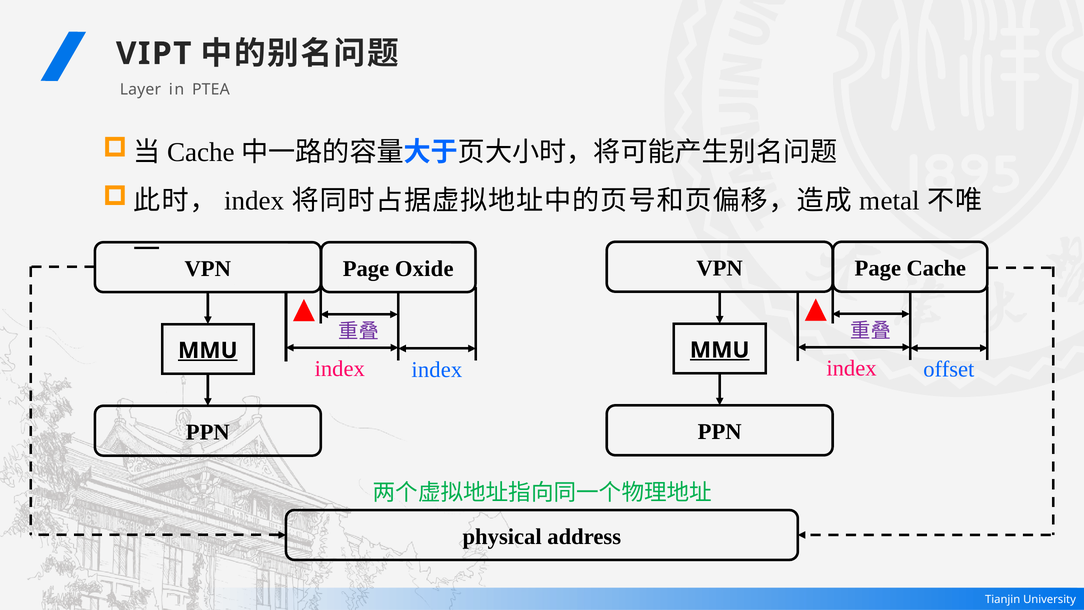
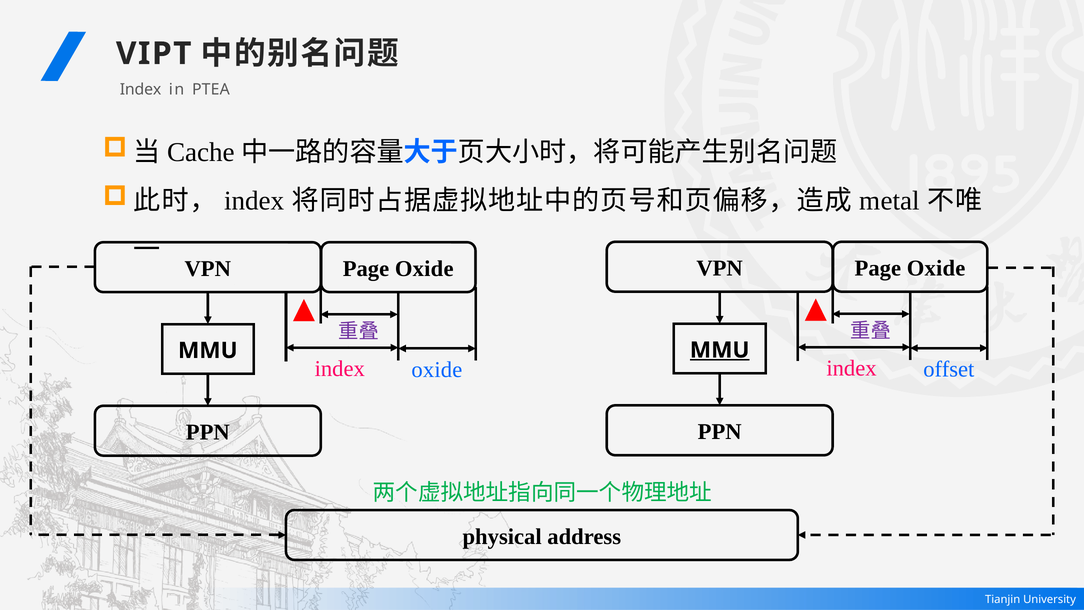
Layer: Layer -> Index (141, 90)
Cache: Cache -> Oxide (936, 268)
MMU underline: present -> none (208, 350)
index index: index -> oxide (437, 370)
